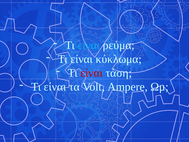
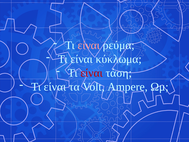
είναι colour: light blue -> pink (89, 45)
